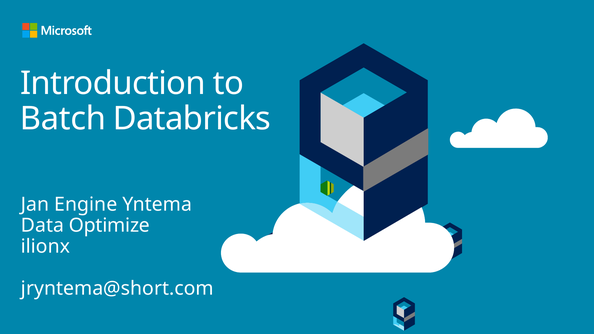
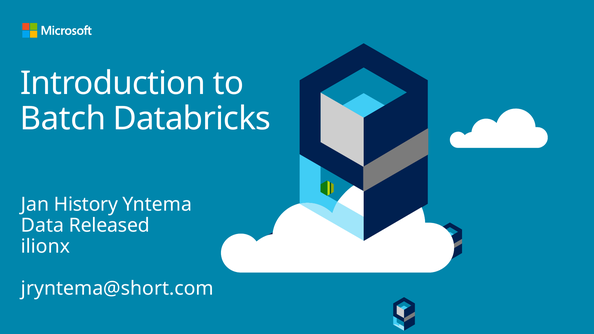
Engine: Engine -> History (86, 205)
Optimize: Optimize -> Released (109, 226)
